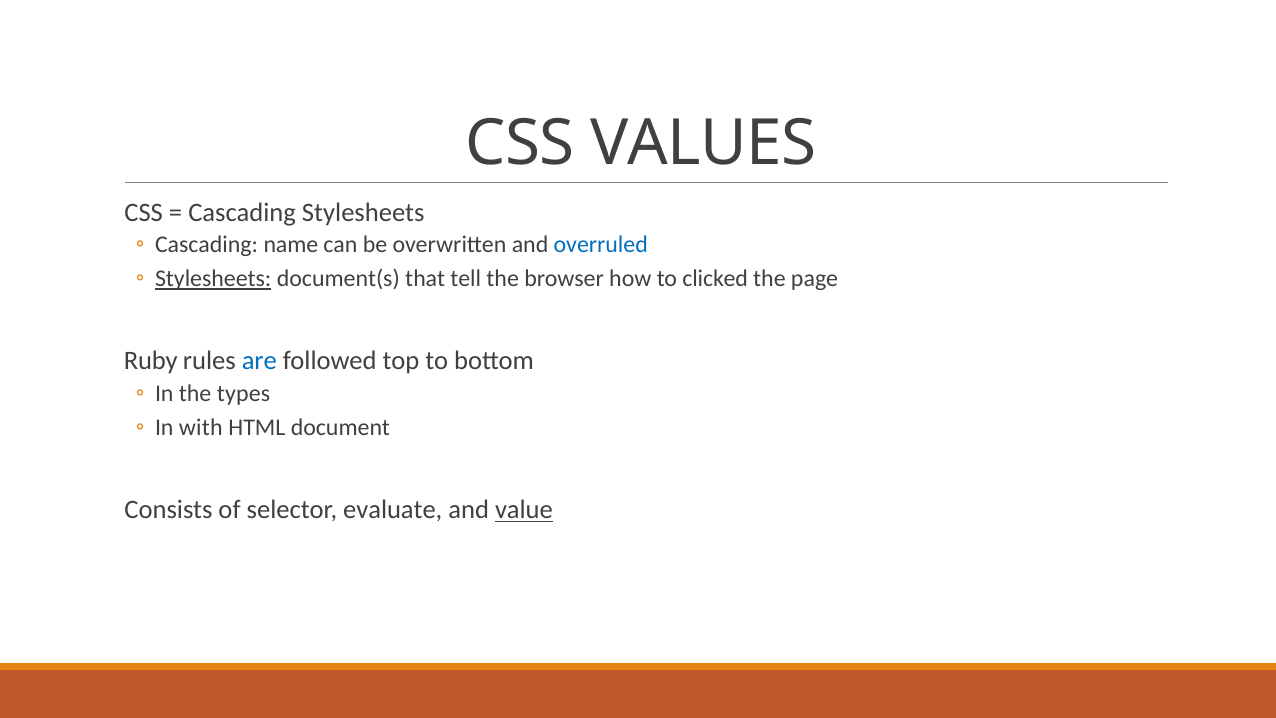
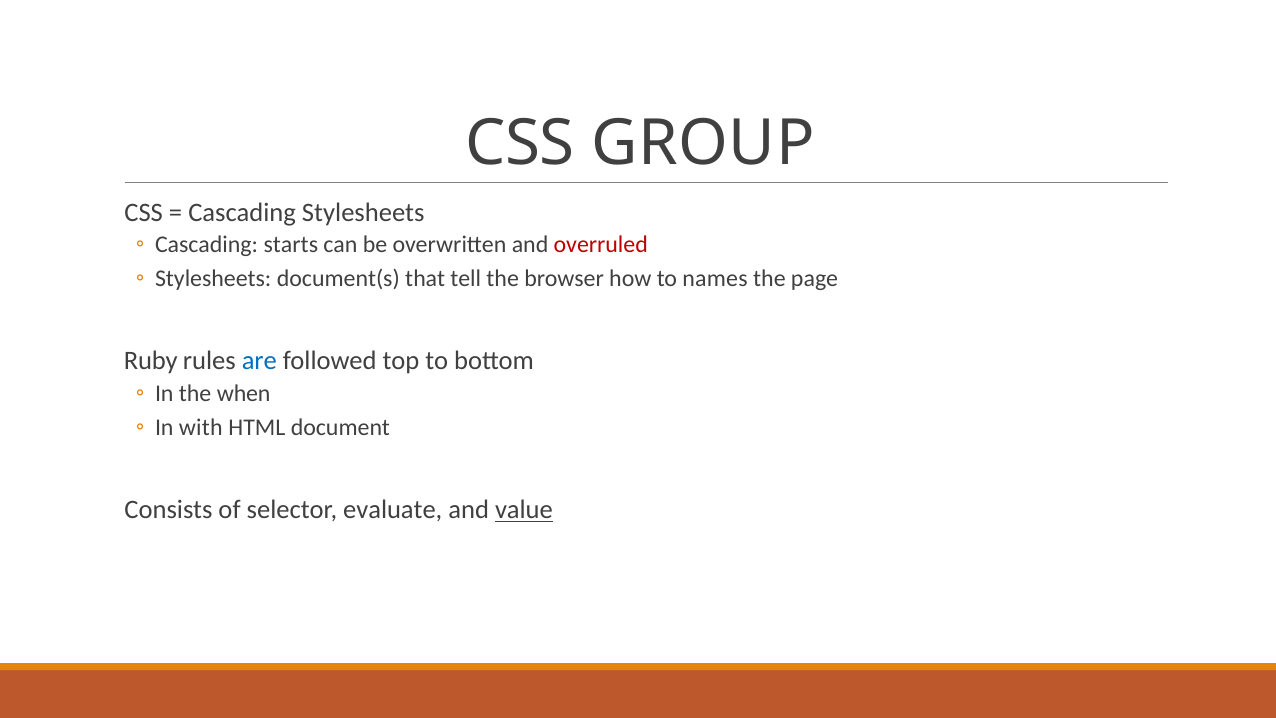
VALUES: VALUES -> GROUP (703, 143)
name: name -> starts (291, 245)
overruled colour: blue -> red (601, 245)
Stylesheets underline: present -> none (213, 279)
clicked: clicked -> names (715, 279)
types: types -> when (244, 394)
